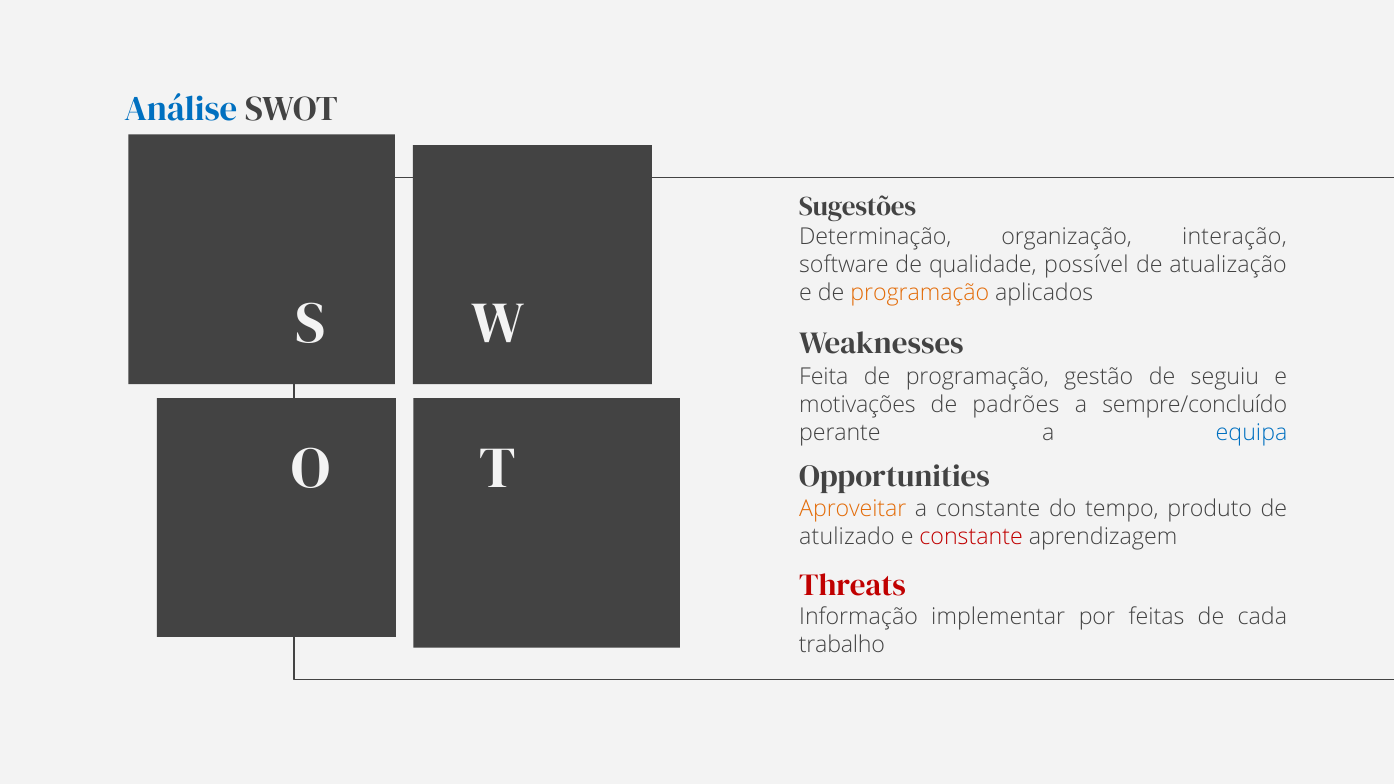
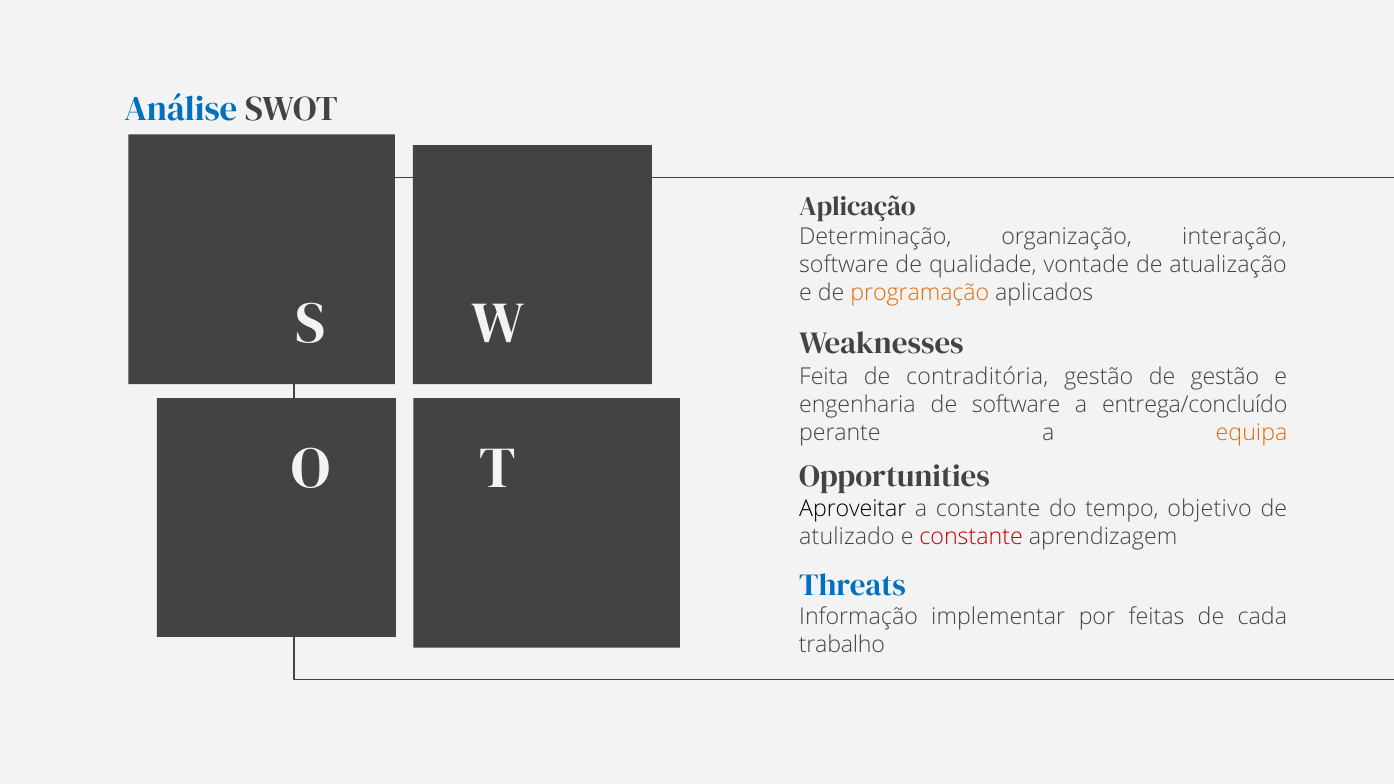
Sugestões: Sugestões -> Aplicação (858, 207)
possível: possível -> vontade (1086, 265)
programação: programação -> contraditória (977, 377)
de seguiu: seguiu -> gestão (1225, 377)
motivações: motivações -> engenharia (857, 405)
de padrões: padrões -> software (1016, 405)
sempre/concluído: sempre/concluído -> entrega/concluído (1195, 405)
equipa colour: blue -> orange (1252, 433)
Aproveitar colour: orange -> black (853, 509)
produto: produto -> objetivo (1209, 509)
Threats colour: red -> blue (853, 585)
